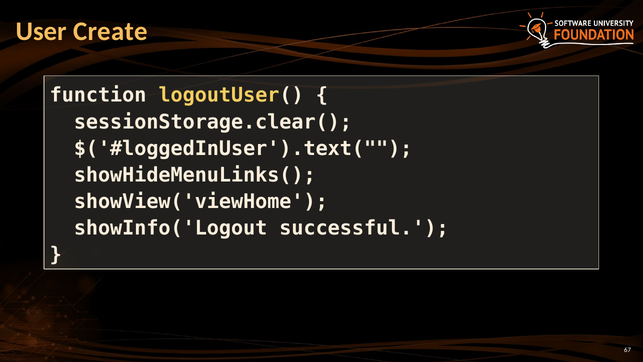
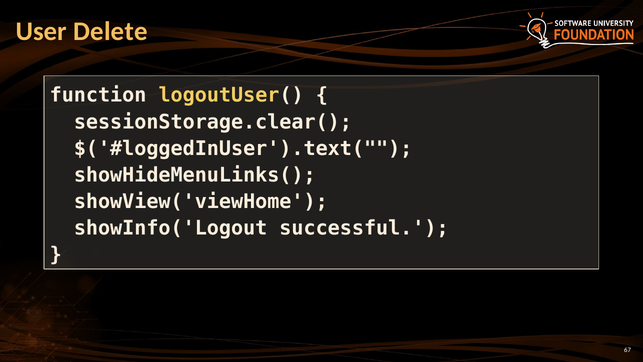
Create: Create -> Delete (110, 31)
